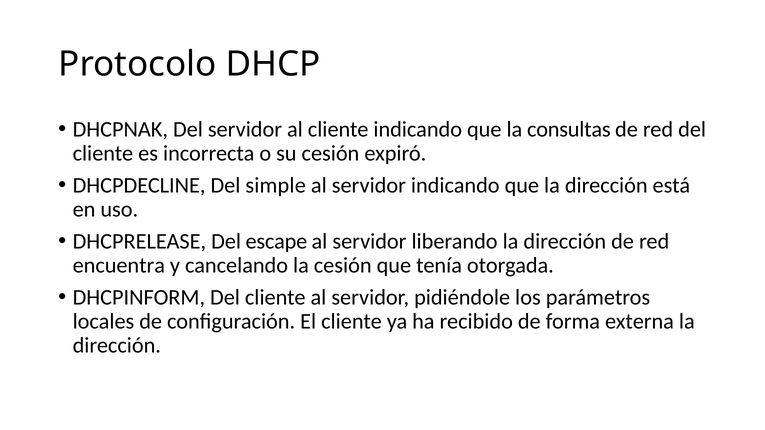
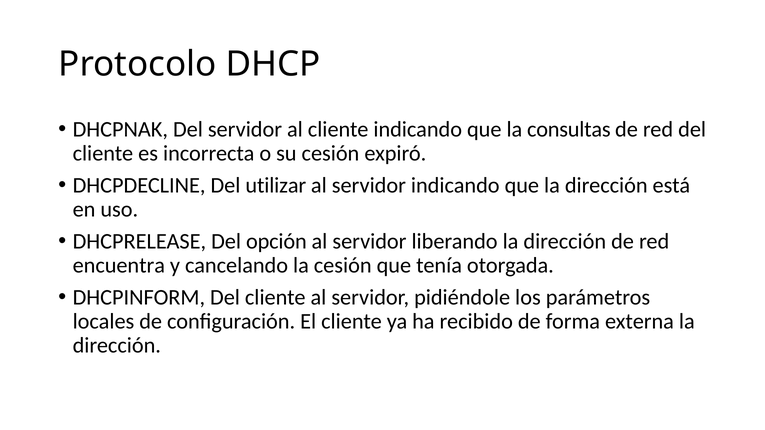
simple: simple -> utilizar (276, 185)
escape: escape -> opción (276, 241)
